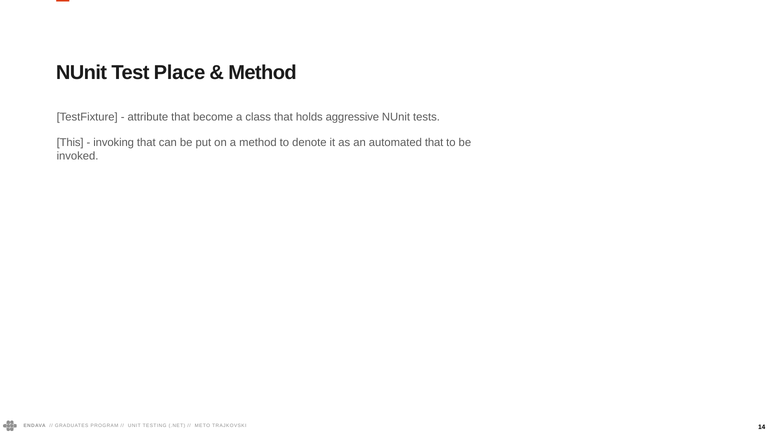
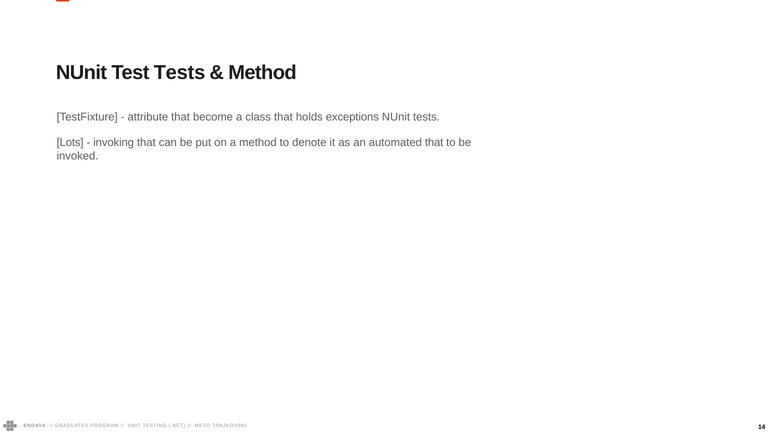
Test Place: Place -> Tests (179, 73)
aggressive: aggressive -> exceptions (352, 117)
This: This -> Lots (70, 143)
